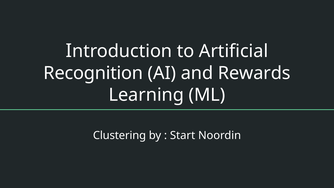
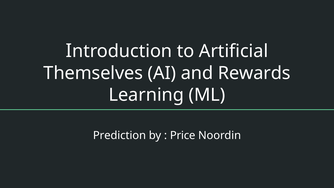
Recognition: Recognition -> Themselves (93, 73)
Clustering: Clustering -> Prediction (119, 135)
Start: Start -> Price (183, 135)
